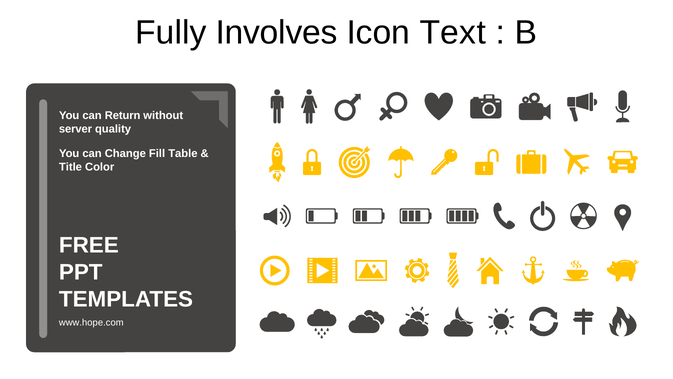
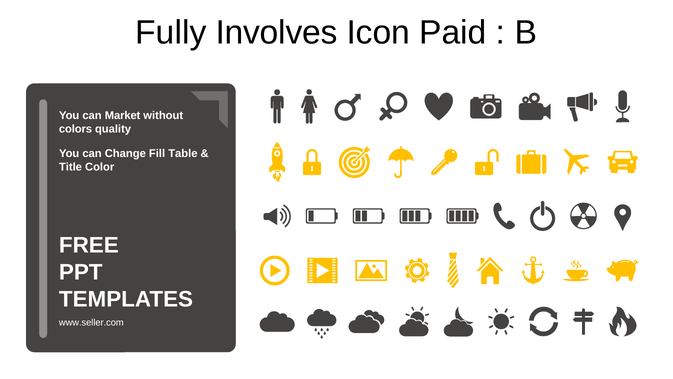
Text: Text -> Paid (453, 33)
Return: Return -> Market (123, 116)
server: server -> colors (76, 129)
www.hope.com: www.hope.com -> www.seller.com (91, 322)
